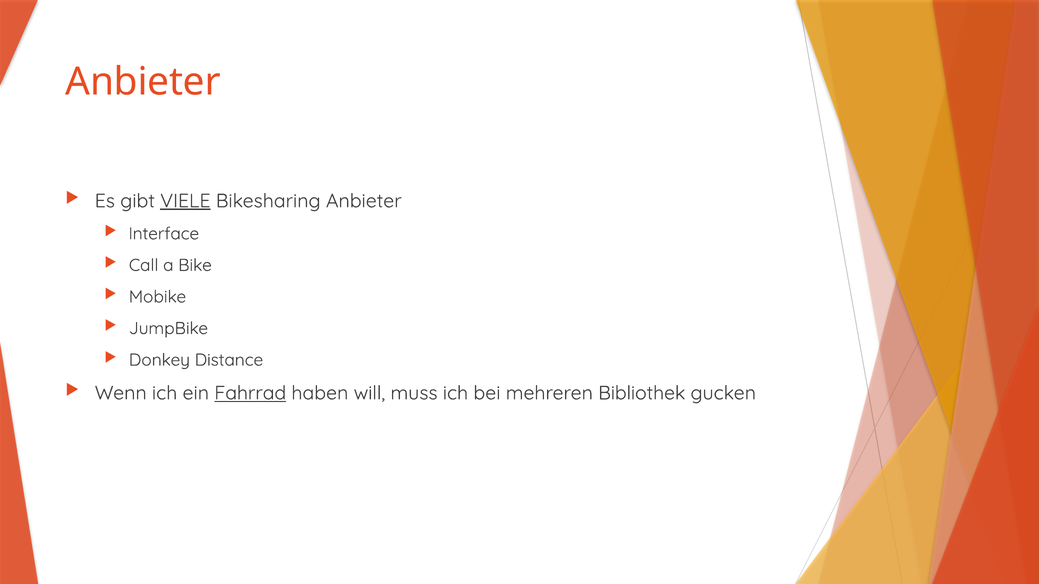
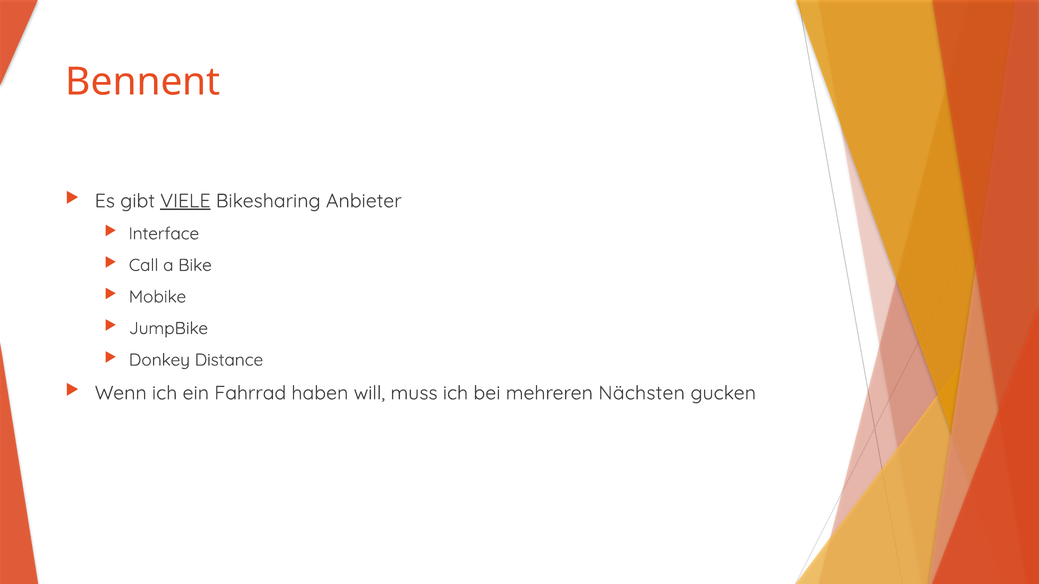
Anbieter: Anbieter -> Bennent (143, 82)
Fahrrad underline: present -> none (250, 393)
Bibliothek: Bibliothek -> Nächsten (642, 393)
